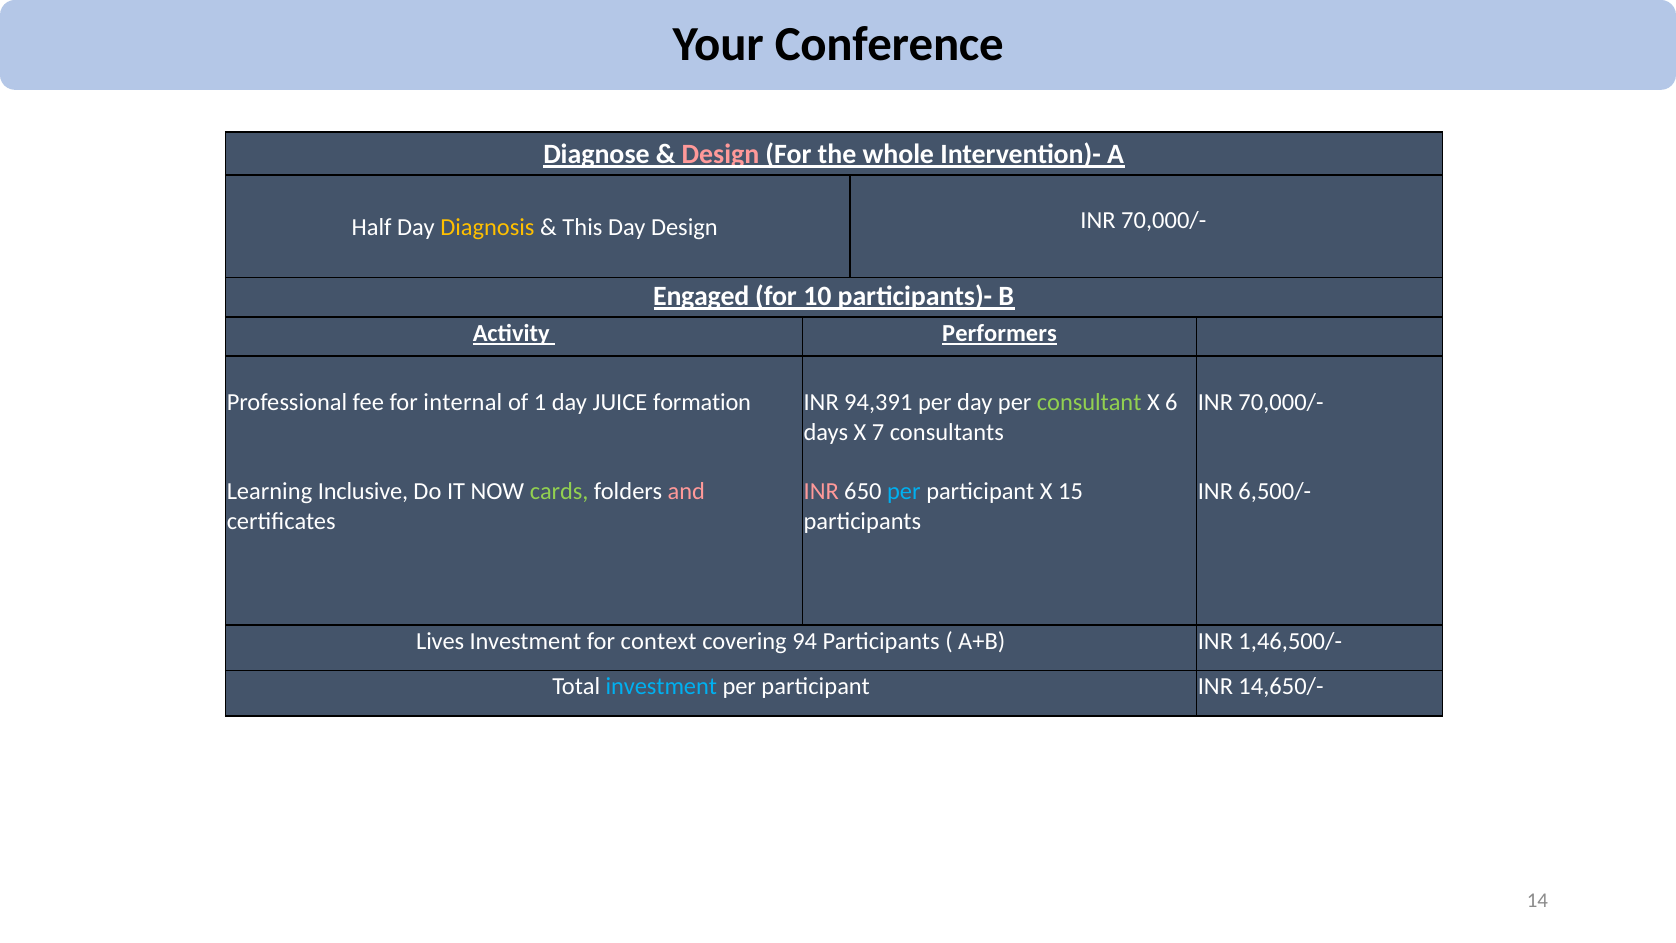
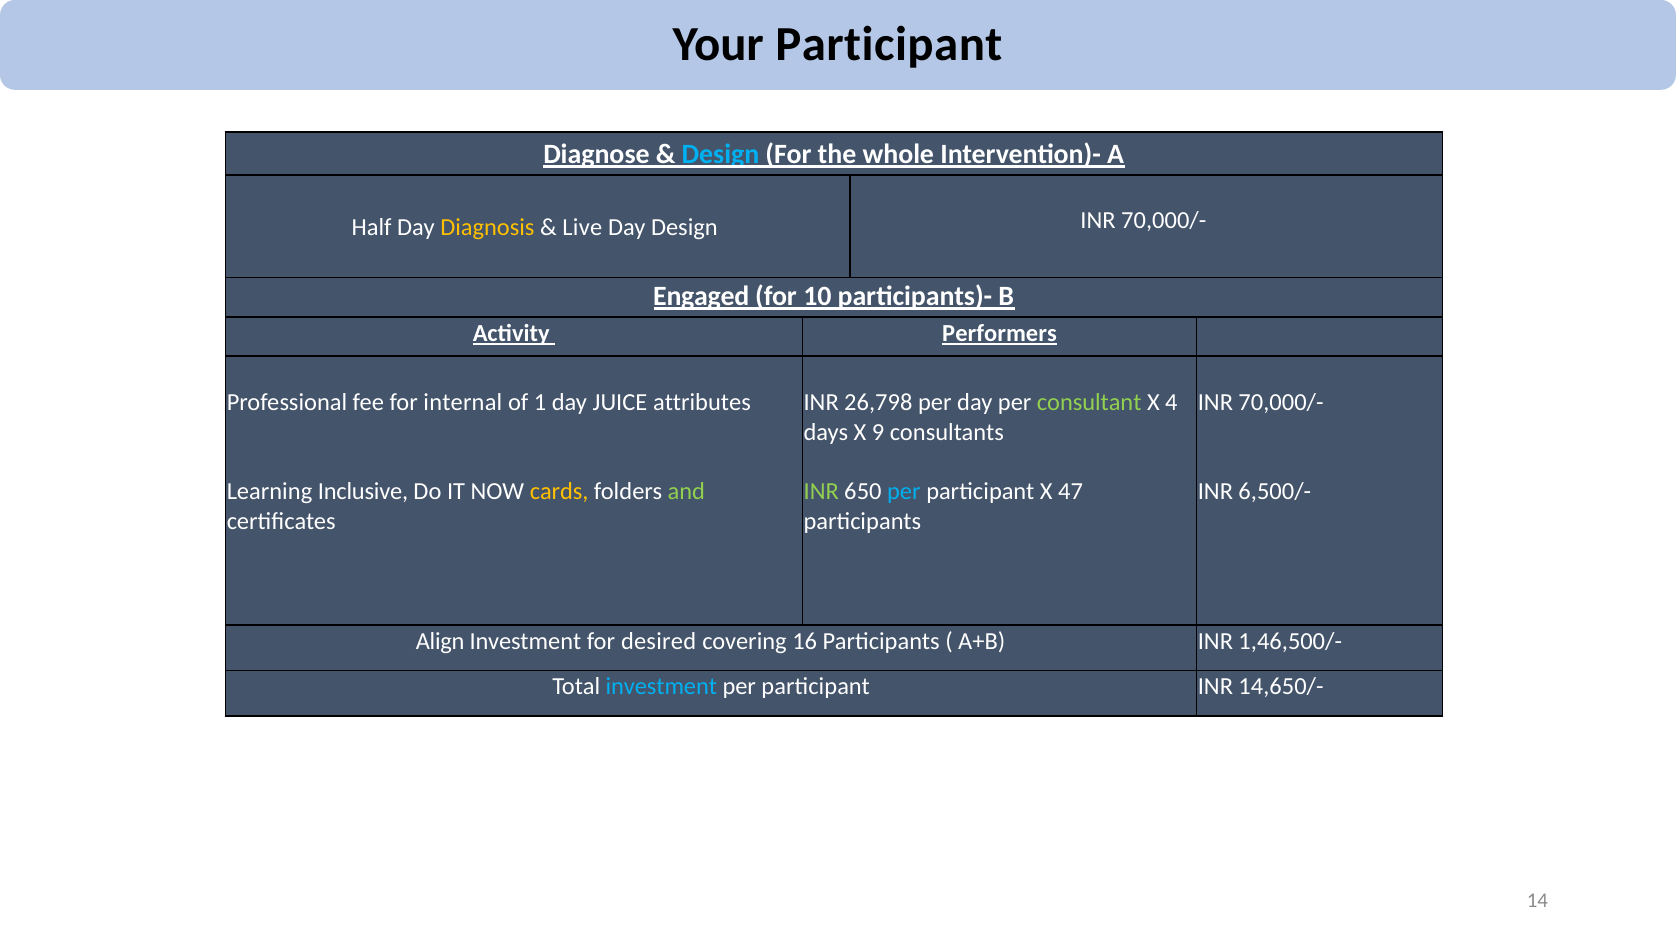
Your Conference: Conference -> Participant (889, 45)
Design colour: pink -> light blue (720, 154)
This: This -> Live (582, 227)
formation: formation -> attributes (702, 402)
94,391: 94,391 -> 26,798 (878, 402)
6: 6 -> 4 (1171, 402)
7: 7 -> 9 (878, 432)
cards colour: light green -> yellow (559, 491)
and colour: pink -> light green (686, 491)
INR colour: pink -> light green (821, 491)
15: 15 -> 47 (1070, 491)
Lives: Lives -> Align (440, 641)
context: context -> desired (659, 641)
94: 94 -> 16 (805, 641)
